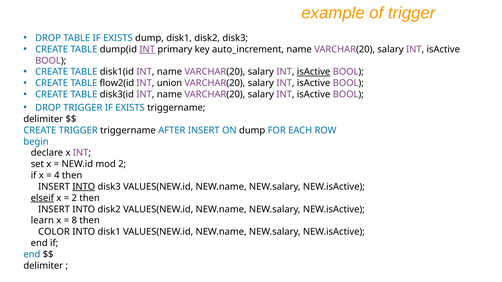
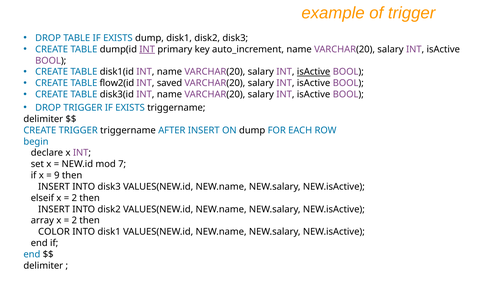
union: union -> saved (169, 83)
mod 2: 2 -> 7 (122, 164)
4: 4 -> 9 (57, 176)
INTO underline: present -> none (84, 187)
elseif underline: present -> none (42, 198)
learn: learn -> array (42, 221)
8: 8 -> 2 (74, 221)
